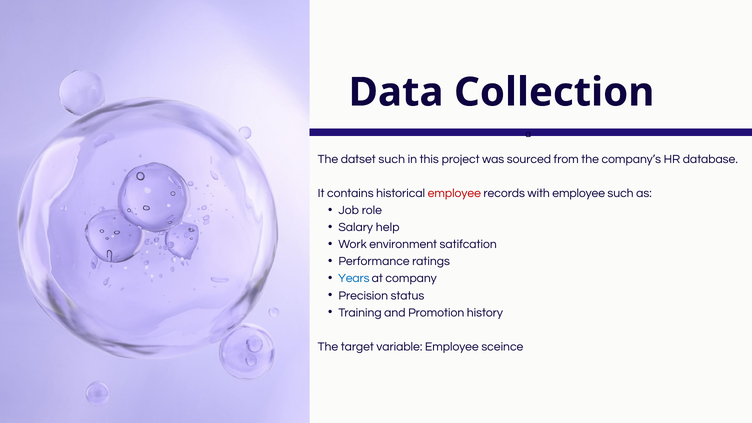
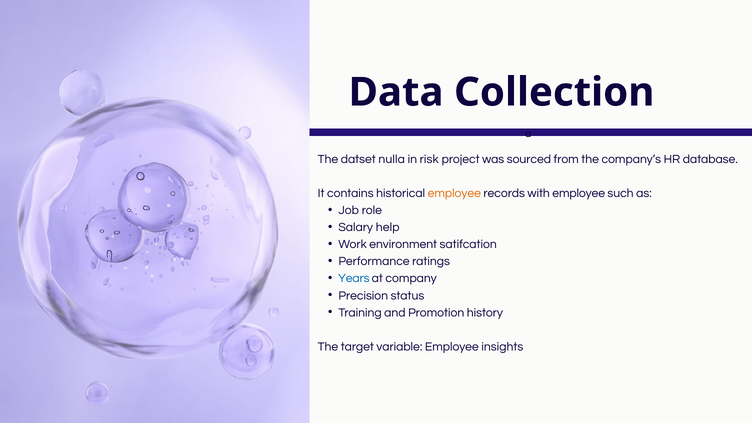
datset such: such -> nulla (392, 159)
this: this -> risk (429, 159)
employee colour: red -> orange (454, 193)
sceince: sceince -> insights (502, 347)
